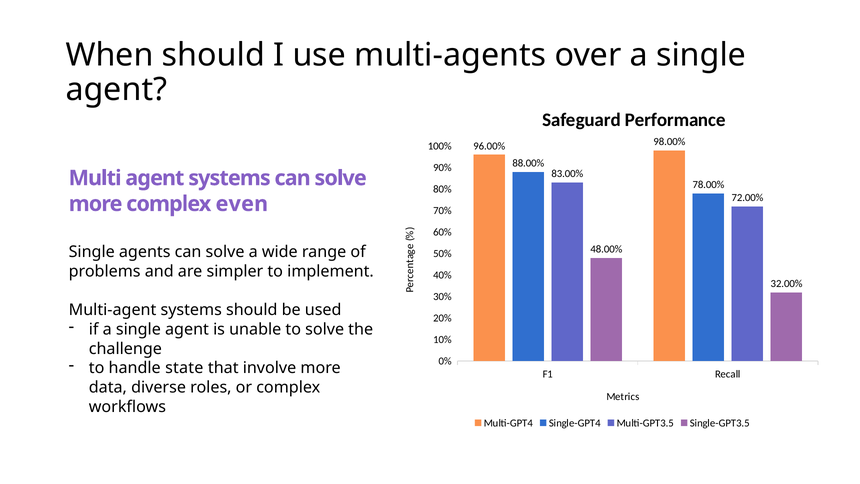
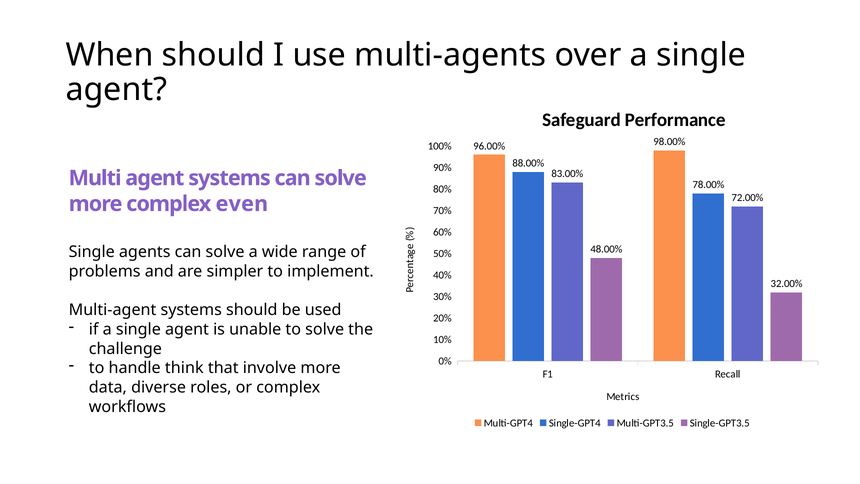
state: state -> think (184, 368)
